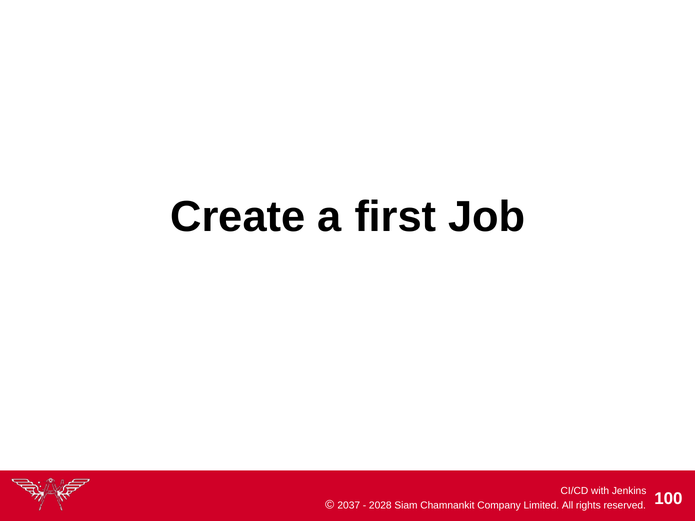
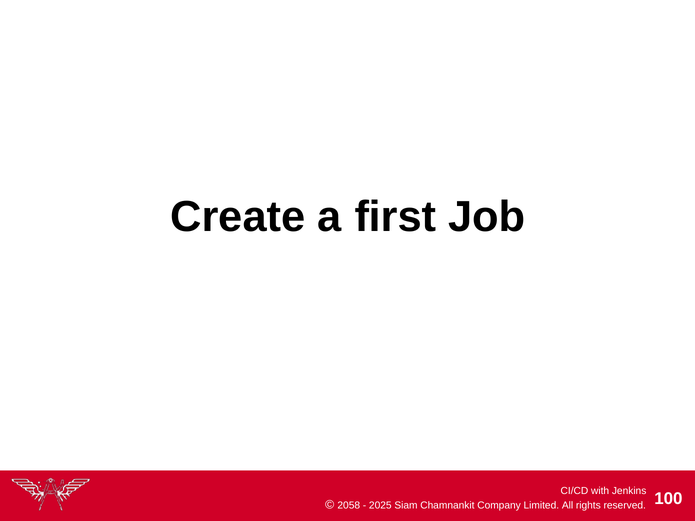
2037: 2037 -> 2058 (349, 506)
2028: 2028 -> 2025 (380, 506)
